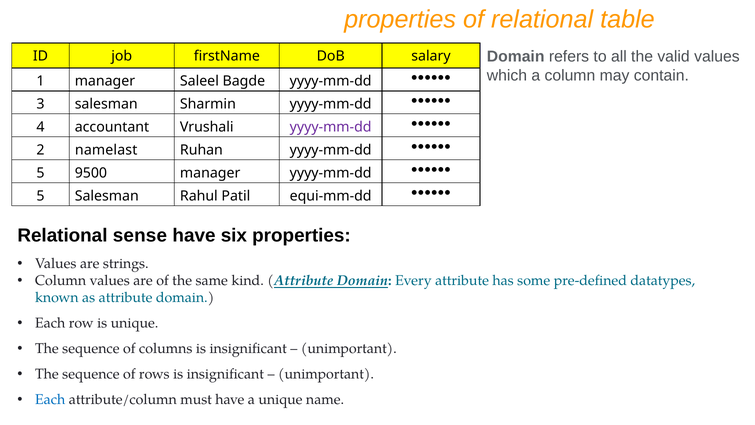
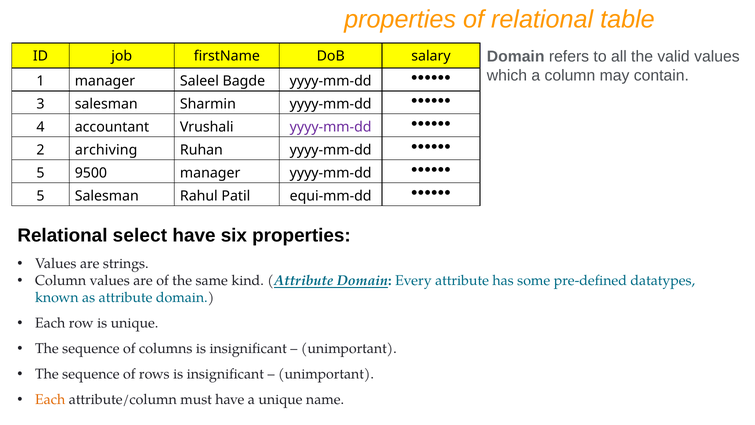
namelast: namelast -> archiving (106, 150)
sense: sense -> select (140, 235)
Each colour: blue -> orange (50, 399)
